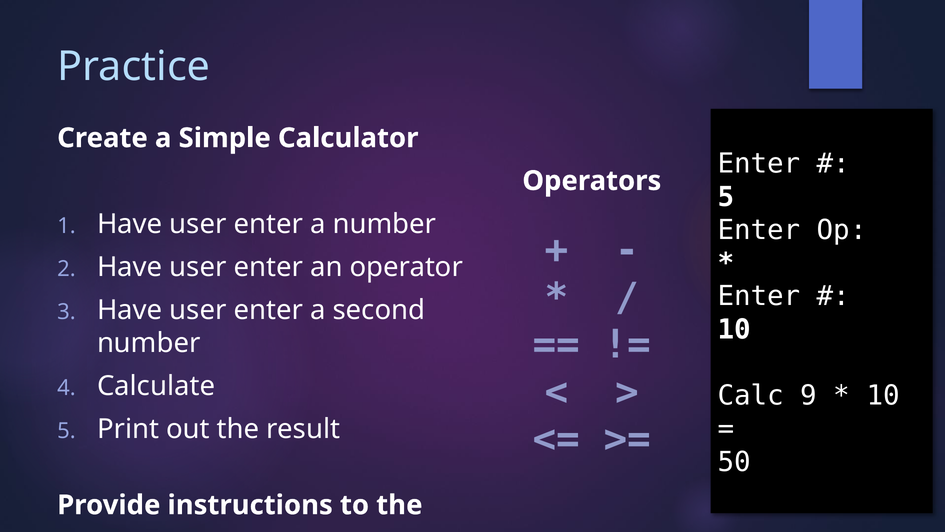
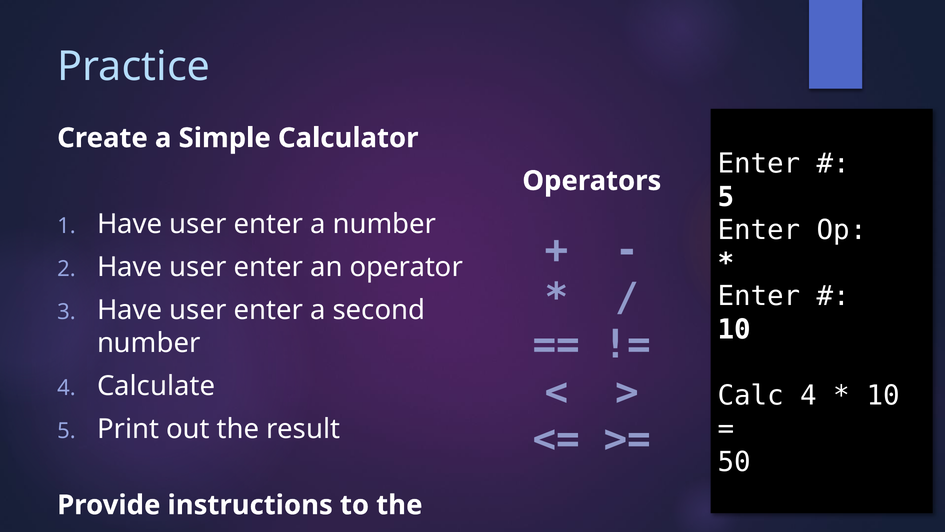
Calc 9: 9 -> 4 (809, 395)
